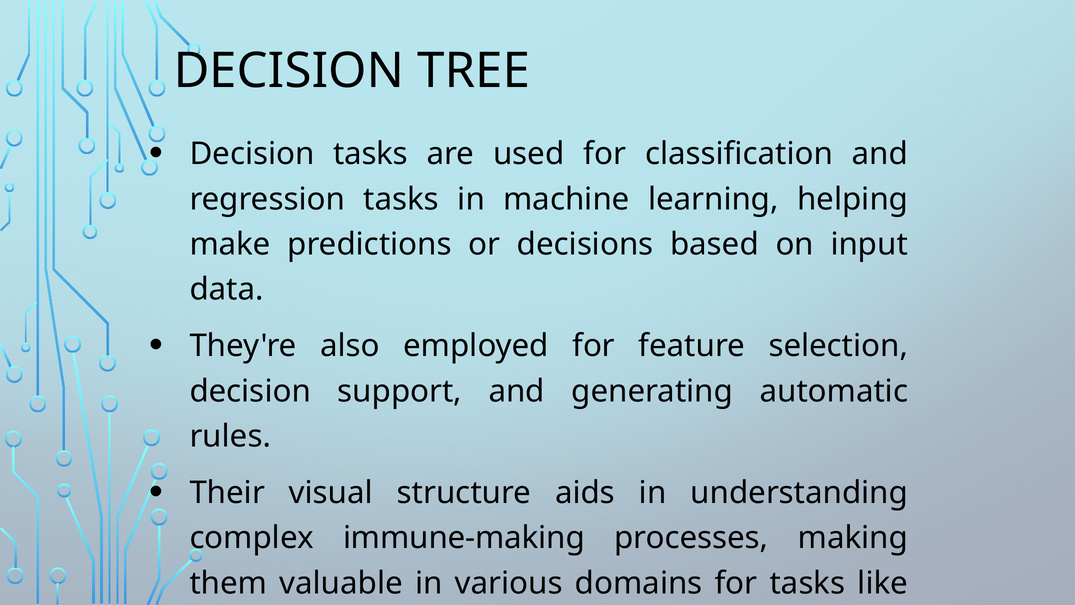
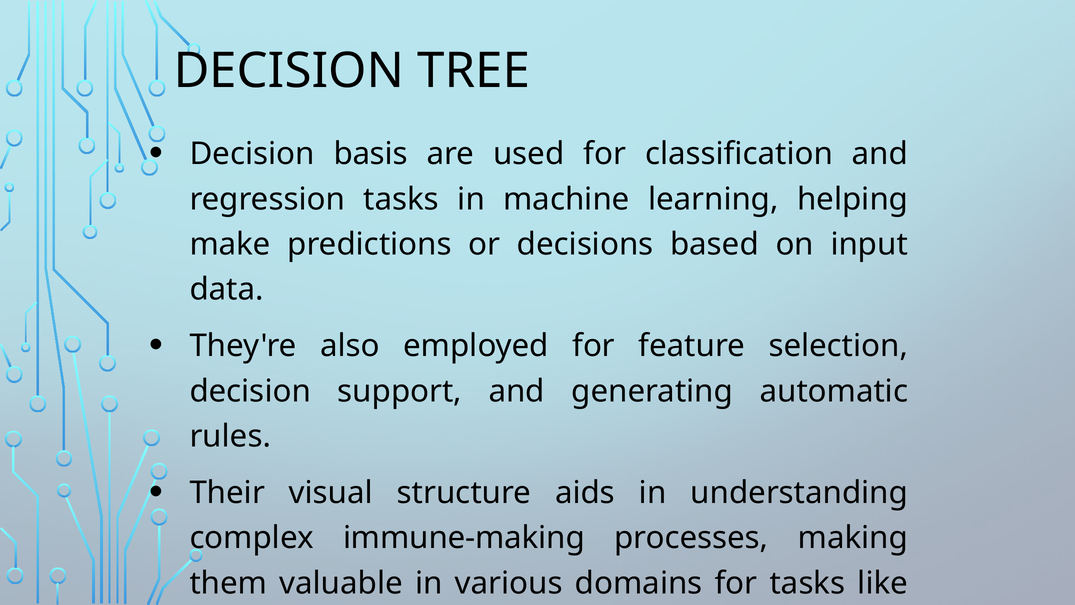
Decision tasks: tasks -> basis (371, 154)
